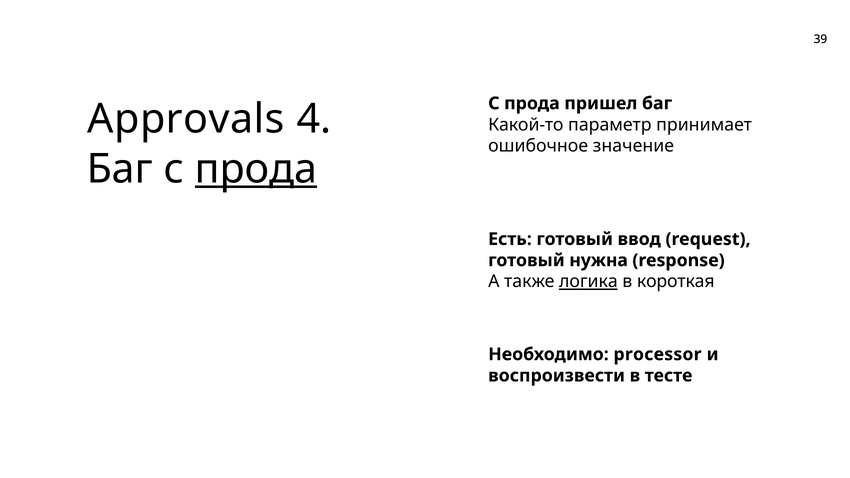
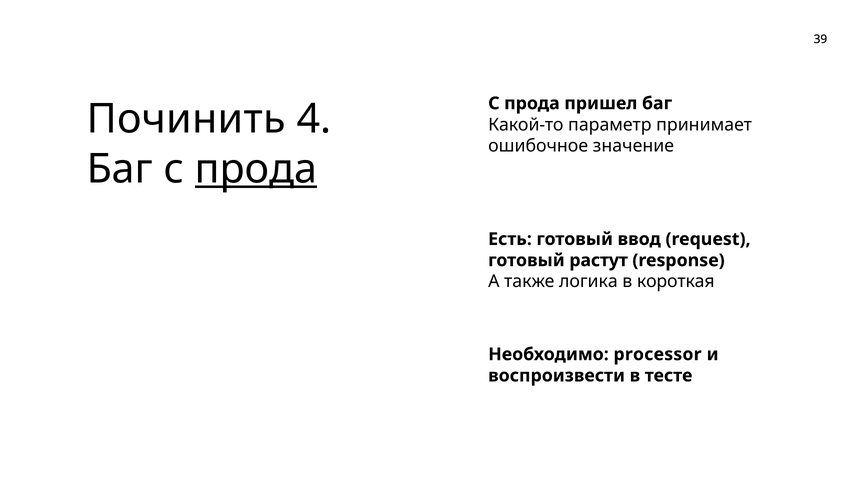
Approvals: Approvals -> Починить (186, 119)
нужна: нужна -> растут (599, 260)
логика underline: present -> none (588, 282)
